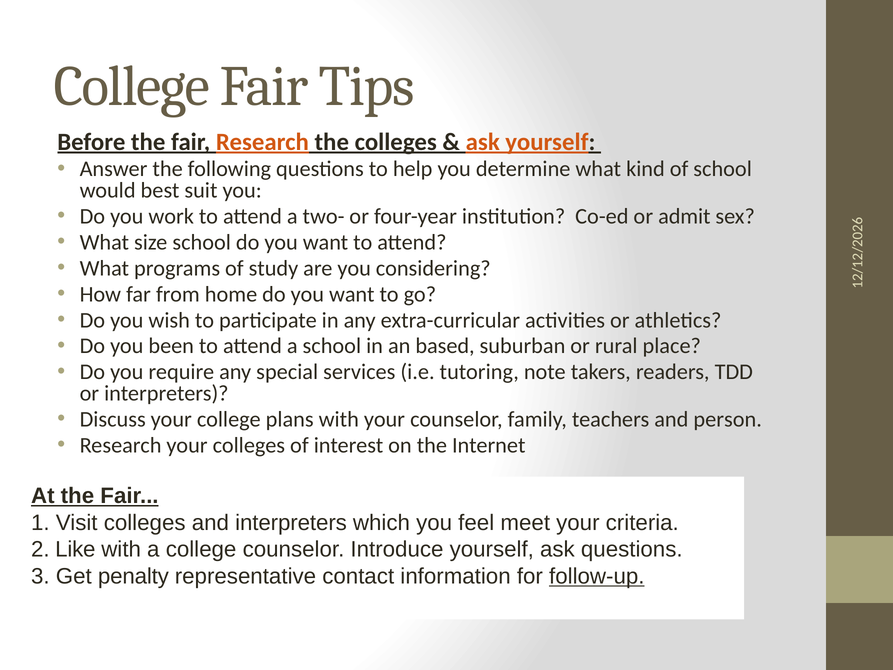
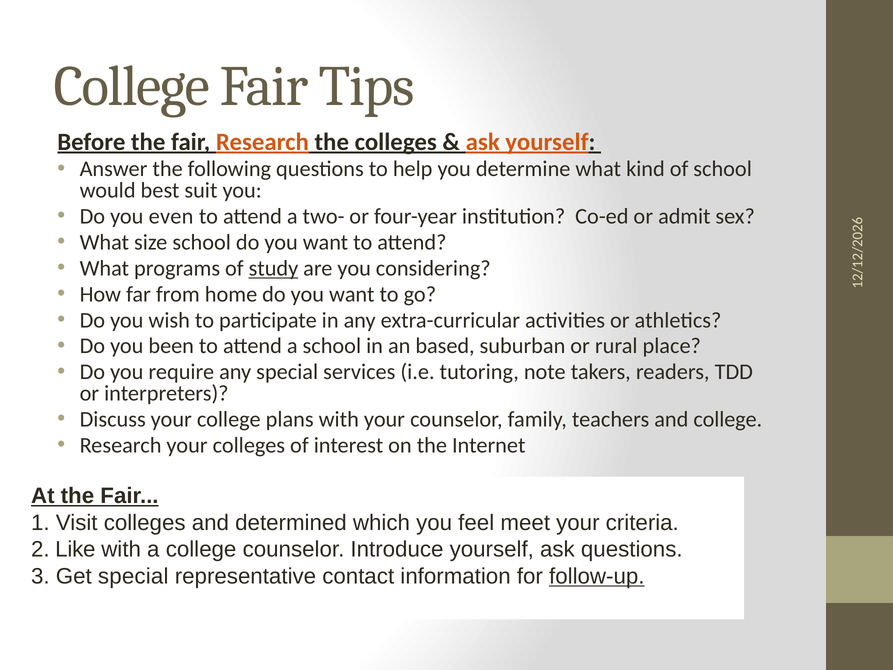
work: work -> even (171, 216)
study underline: none -> present (273, 268)
and person: person -> college (728, 419)
and interpreters: interpreters -> determined (291, 523)
Get penalty: penalty -> special (133, 576)
